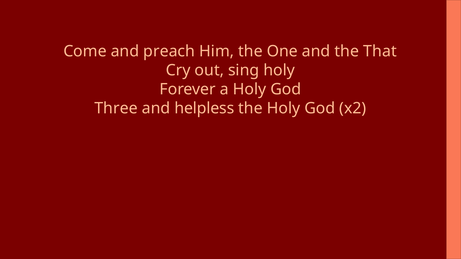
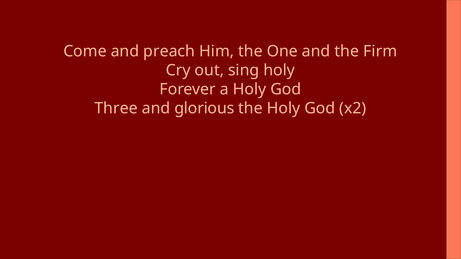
That: That -> Firm (380, 51)
helpless: helpless -> glorious (204, 108)
